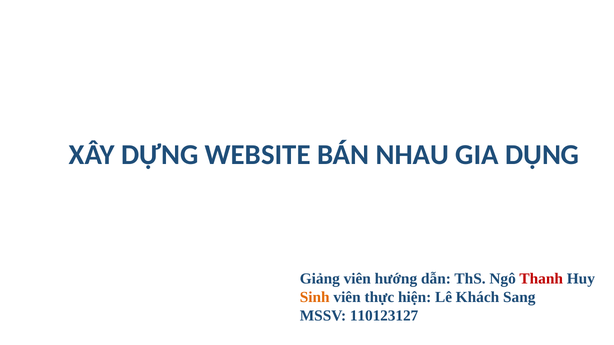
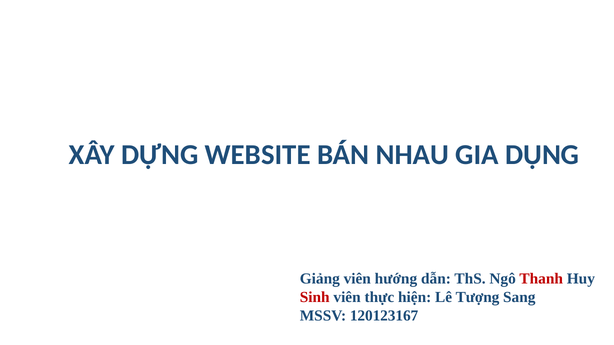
Sinh colour: orange -> red (315, 297)
Khách: Khách -> Tượng (478, 297)
110123127: 110123127 -> 120123167 (384, 316)
